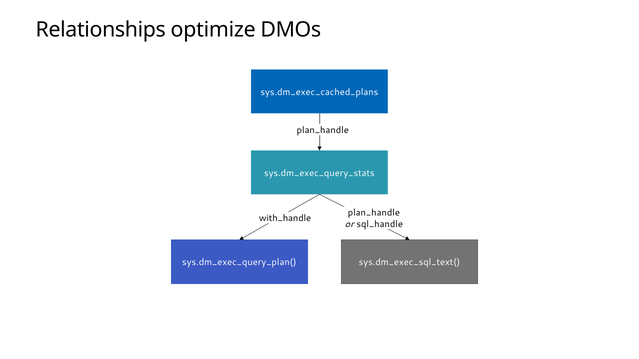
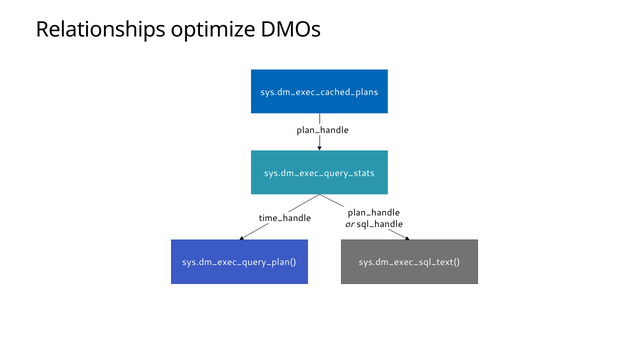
with_handle: with_handle -> time_handle (285, 219)
